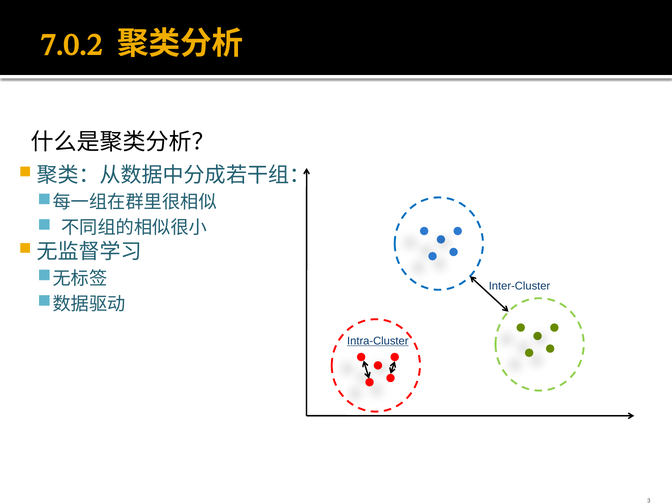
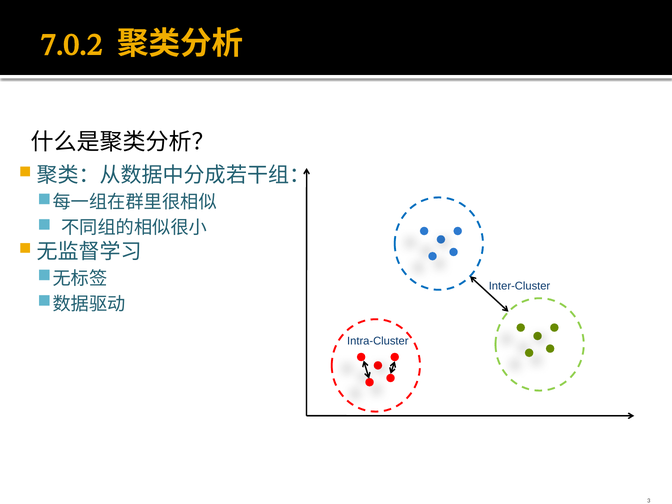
Intra-Cluster underline: present -> none (378, 341)
